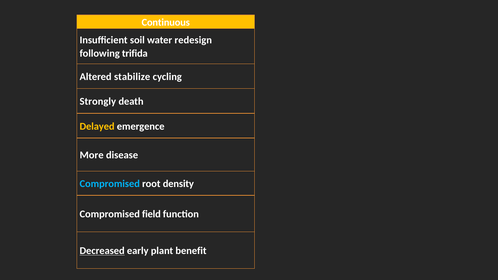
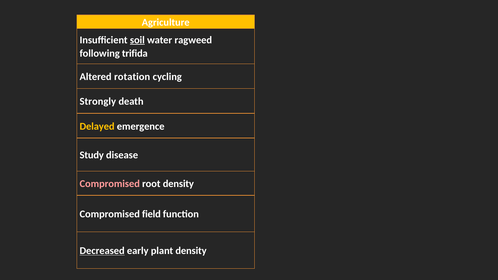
Continuous: Continuous -> Agriculture (166, 22)
soil underline: none -> present (137, 40)
redesign: redesign -> ragweed (193, 40)
stabilize: stabilize -> rotation (132, 77)
More: More -> Study (92, 155)
Compromised colour: light blue -> pink (110, 184)
plant benefit: benefit -> density (191, 251)
